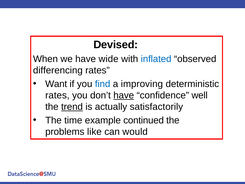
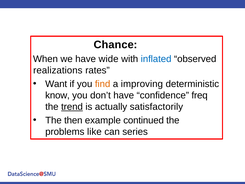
Devised: Devised -> Chance (116, 45)
differencing: differencing -> realizations (58, 70)
find colour: blue -> orange (103, 84)
rates: rates -> know (57, 95)
have underline: present -> none (124, 95)
well: well -> freq (200, 95)
time: time -> then (73, 120)
would: would -> series (135, 132)
